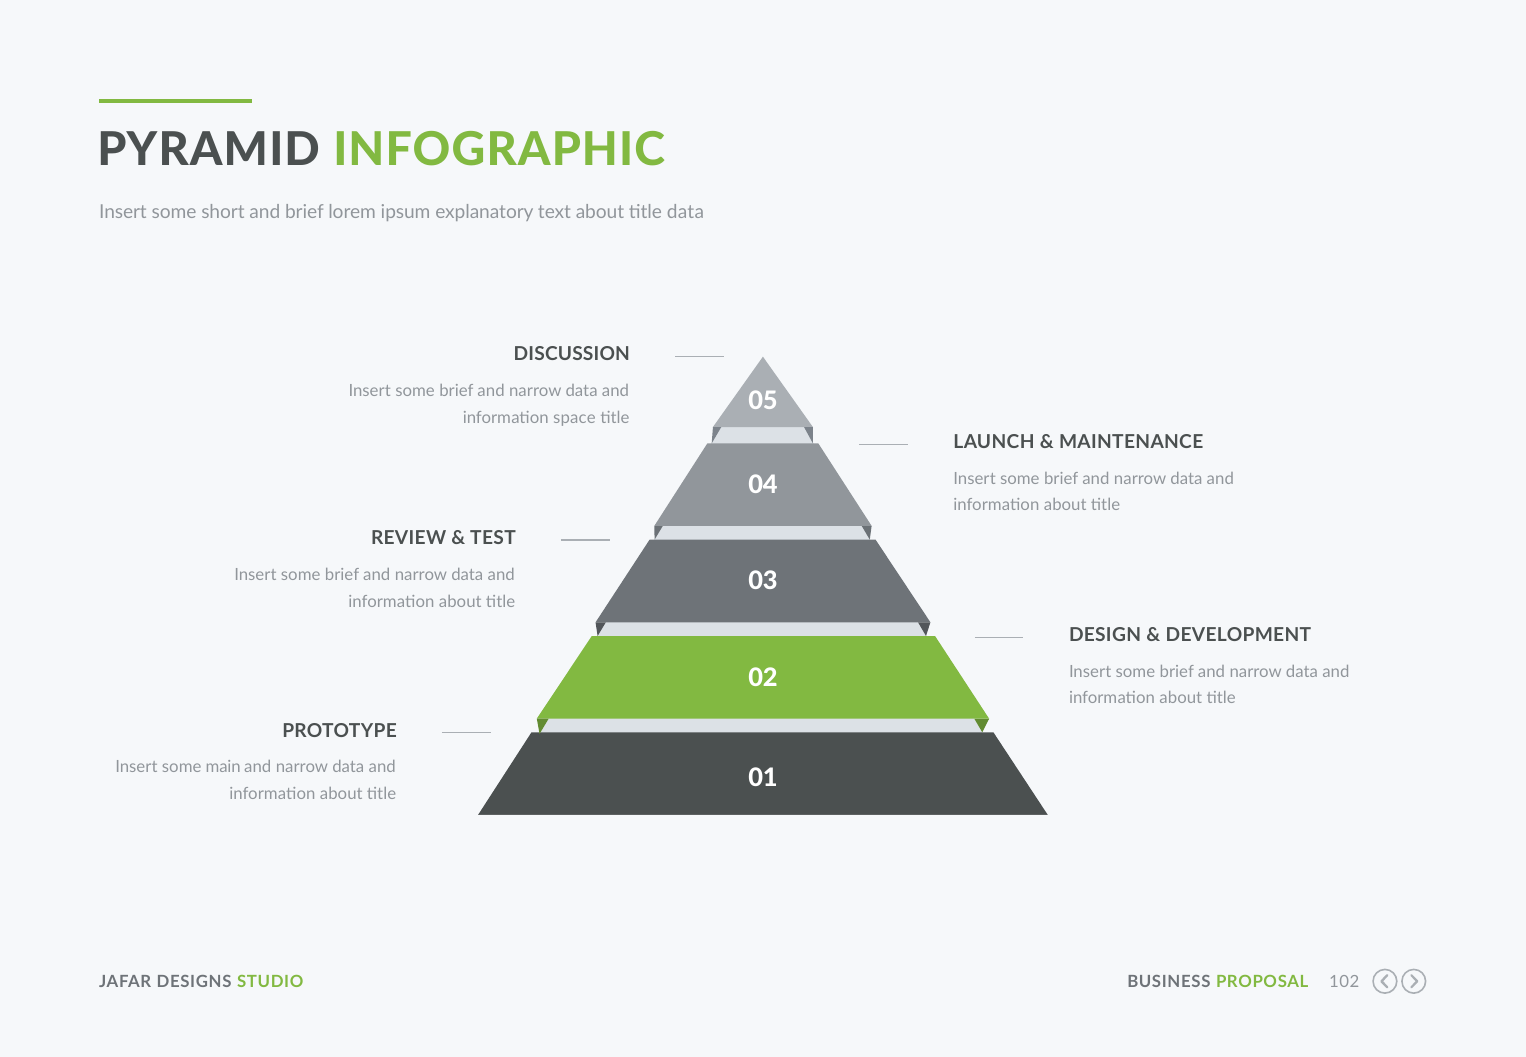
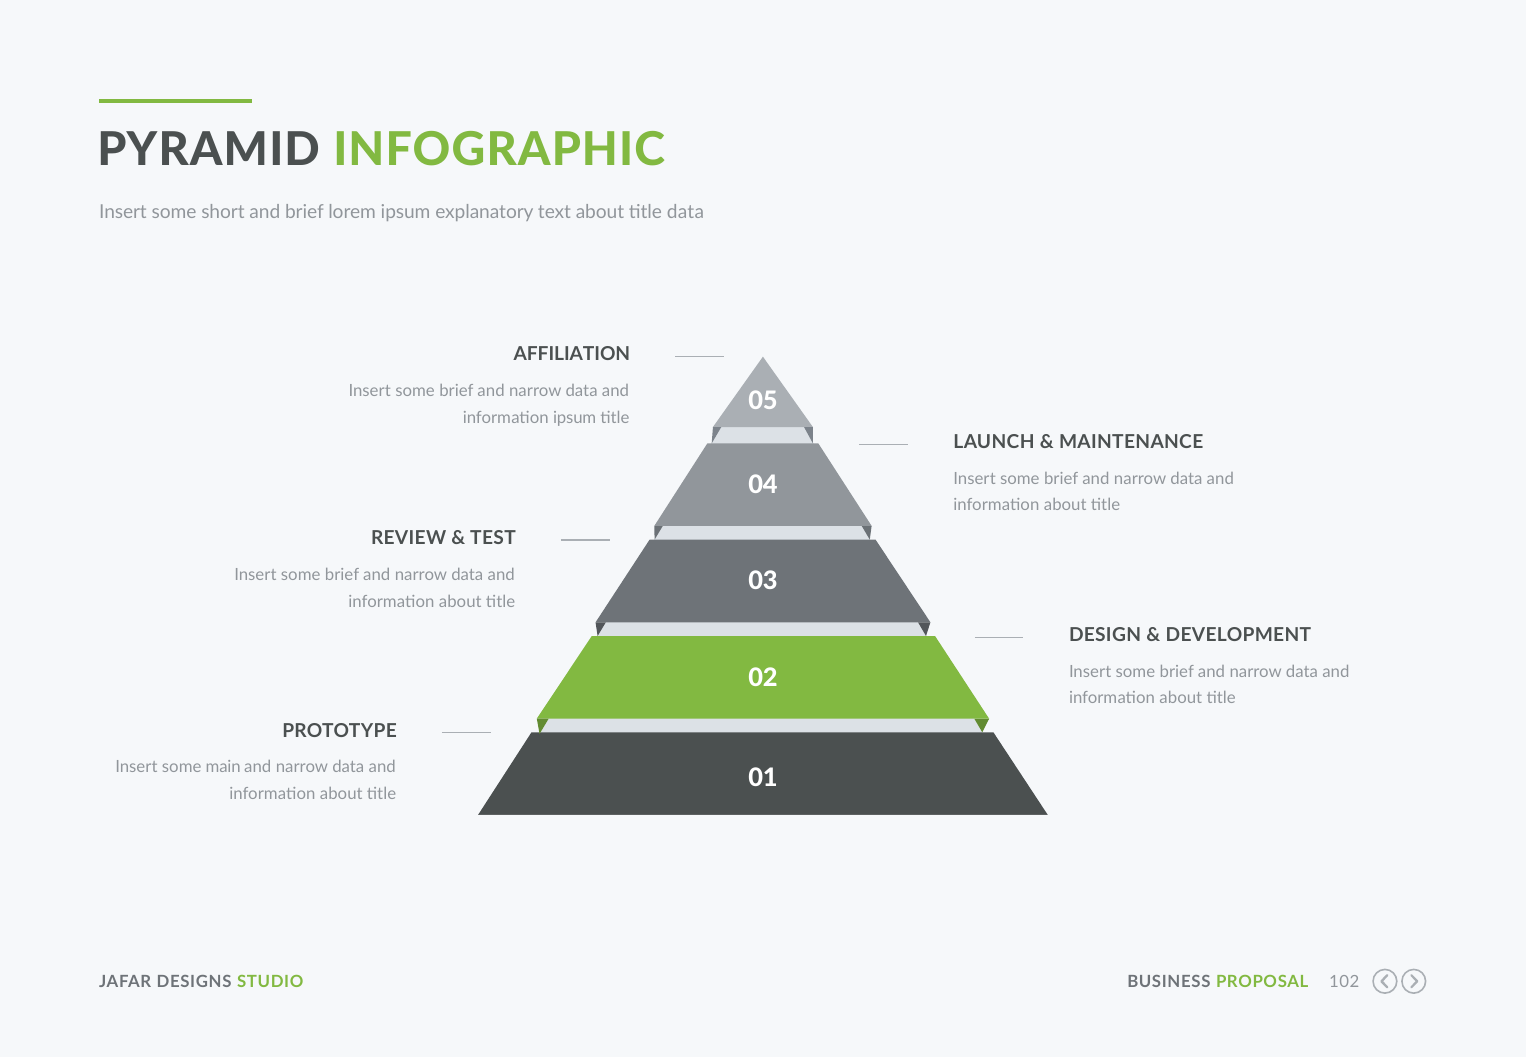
DISCUSSION: DISCUSSION -> AFFILIATION (572, 354)
information space: space -> ipsum (575, 417)
